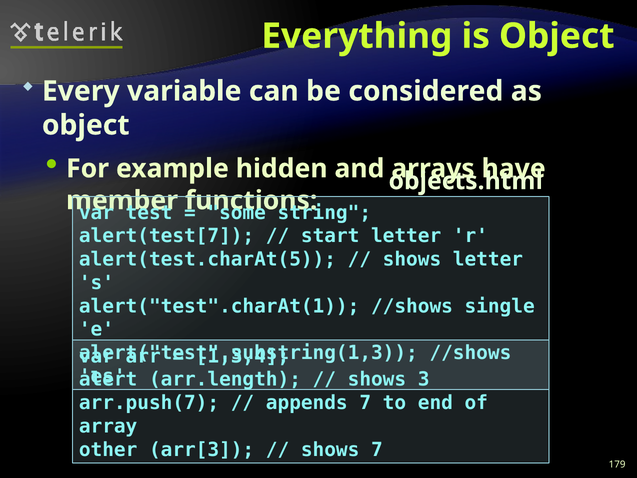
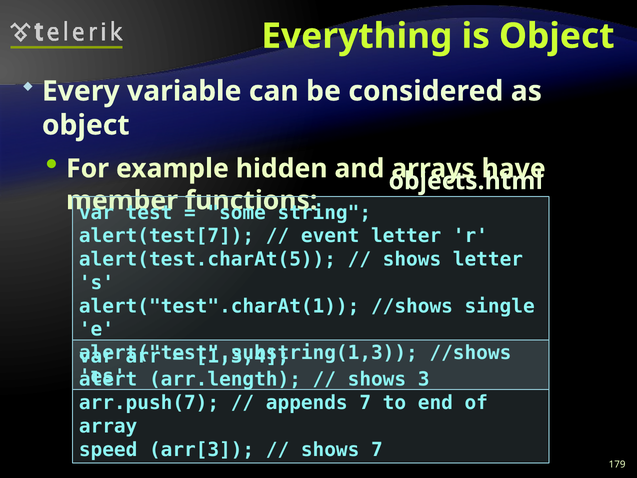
start: start -> event (330, 236)
other: other -> speed (108, 449)
